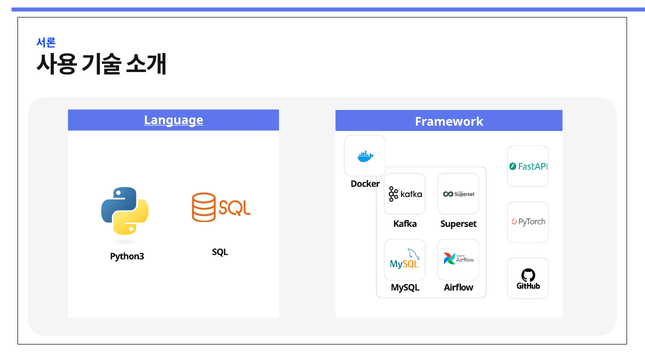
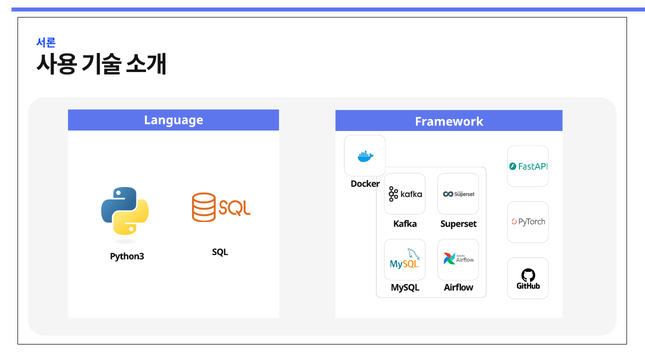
Language underline: present -> none (174, 120)
